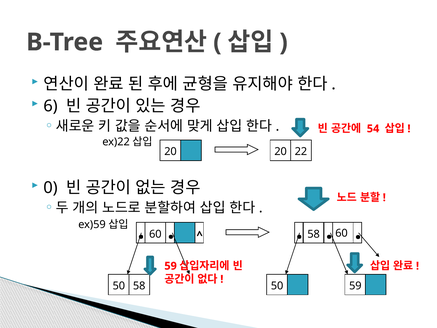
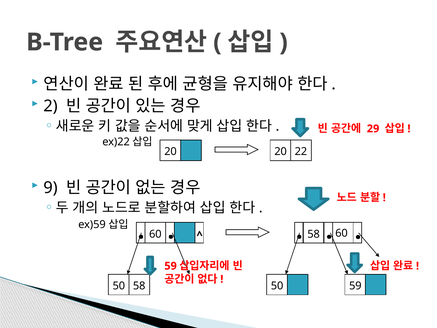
6: 6 -> 2 (51, 106)
54: 54 -> 29 (373, 129)
0: 0 -> 9 (51, 188)
